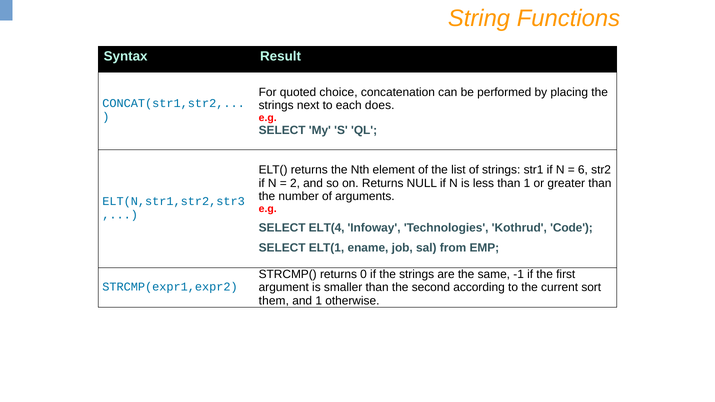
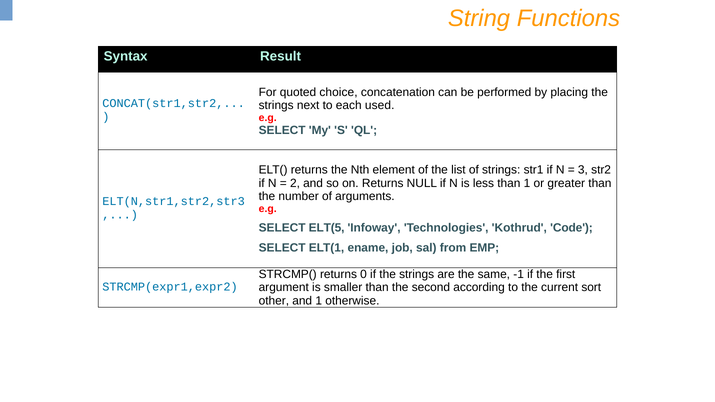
does: does -> used (380, 105)
6: 6 -> 3 (583, 170)
ELT(4: ELT(4 -> ELT(5 (327, 228)
them: them -> other (274, 301)
